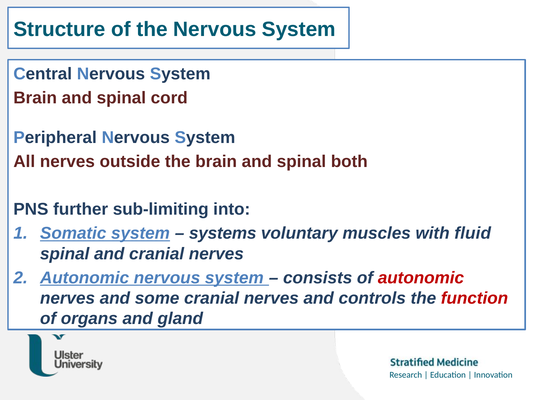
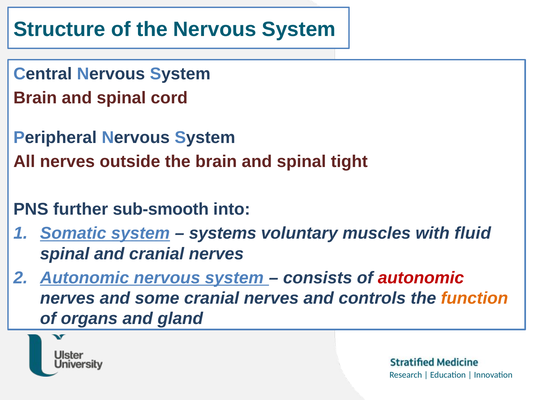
both: both -> tight (349, 162)
sub-limiting: sub-limiting -> sub-smooth (161, 210)
function colour: red -> orange (475, 299)
